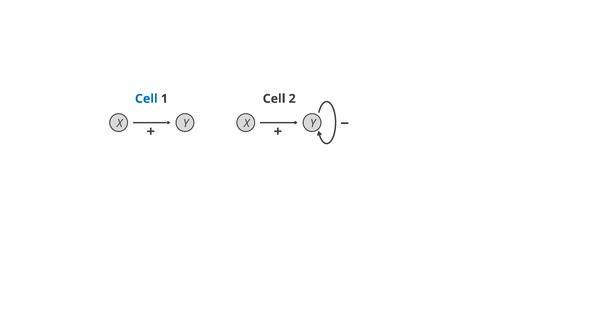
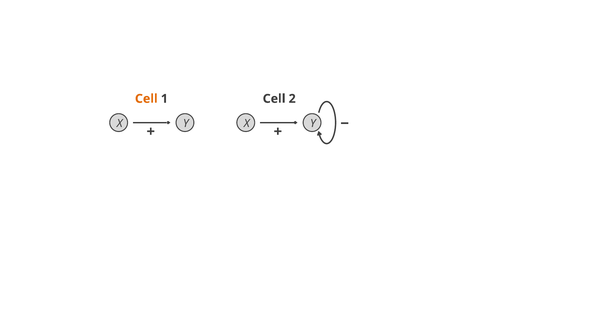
Cell colour: blue -> orange (146, 99)
